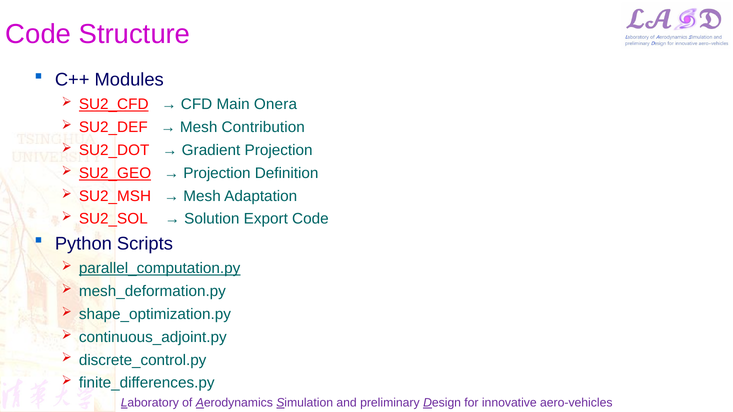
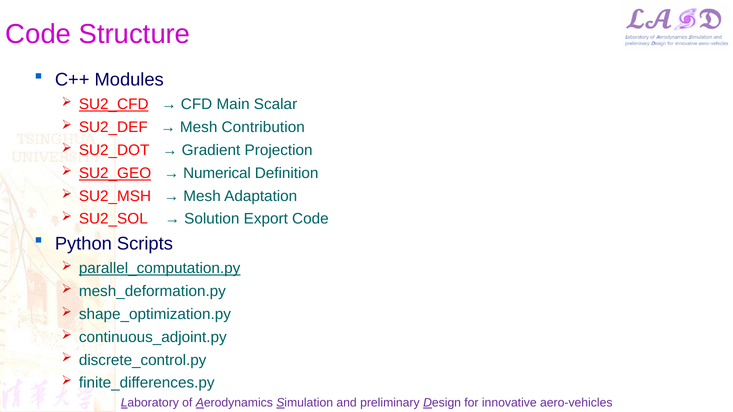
Onera: Onera -> Scalar (276, 104)
Projection: Projection -> Numerical (217, 173)
